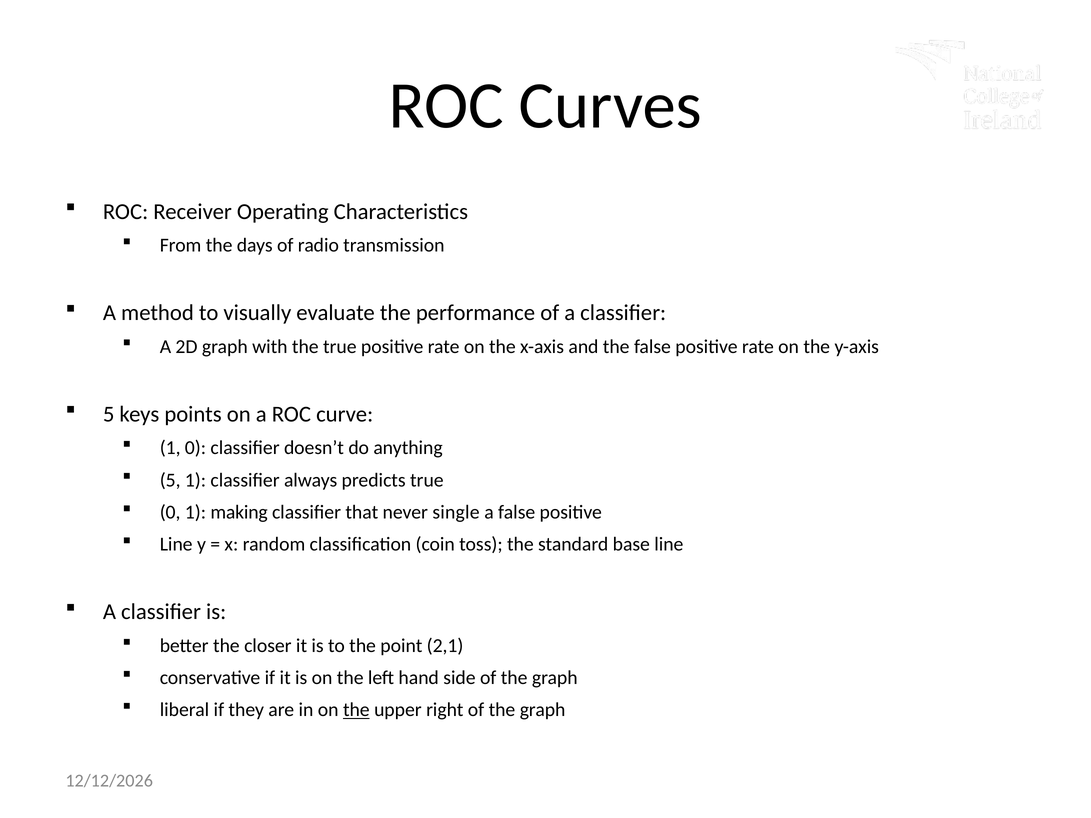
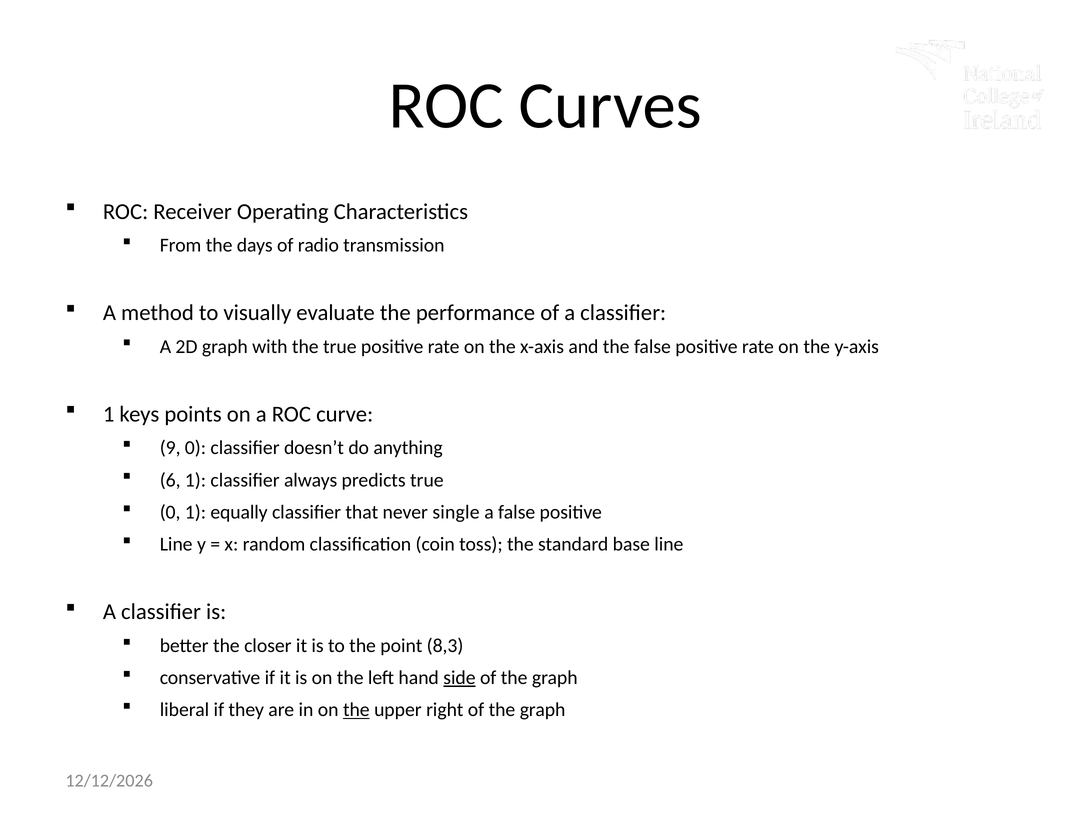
5: 5 -> 1 (109, 414)
1: 1 -> 9 (170, 448)
5: 5 -> 6 (170, 480)
making: making -> equally (239, 512)
2,1: 2,1 -> 8,3 (445, 646)
side underline: none -> present (459, 678)
